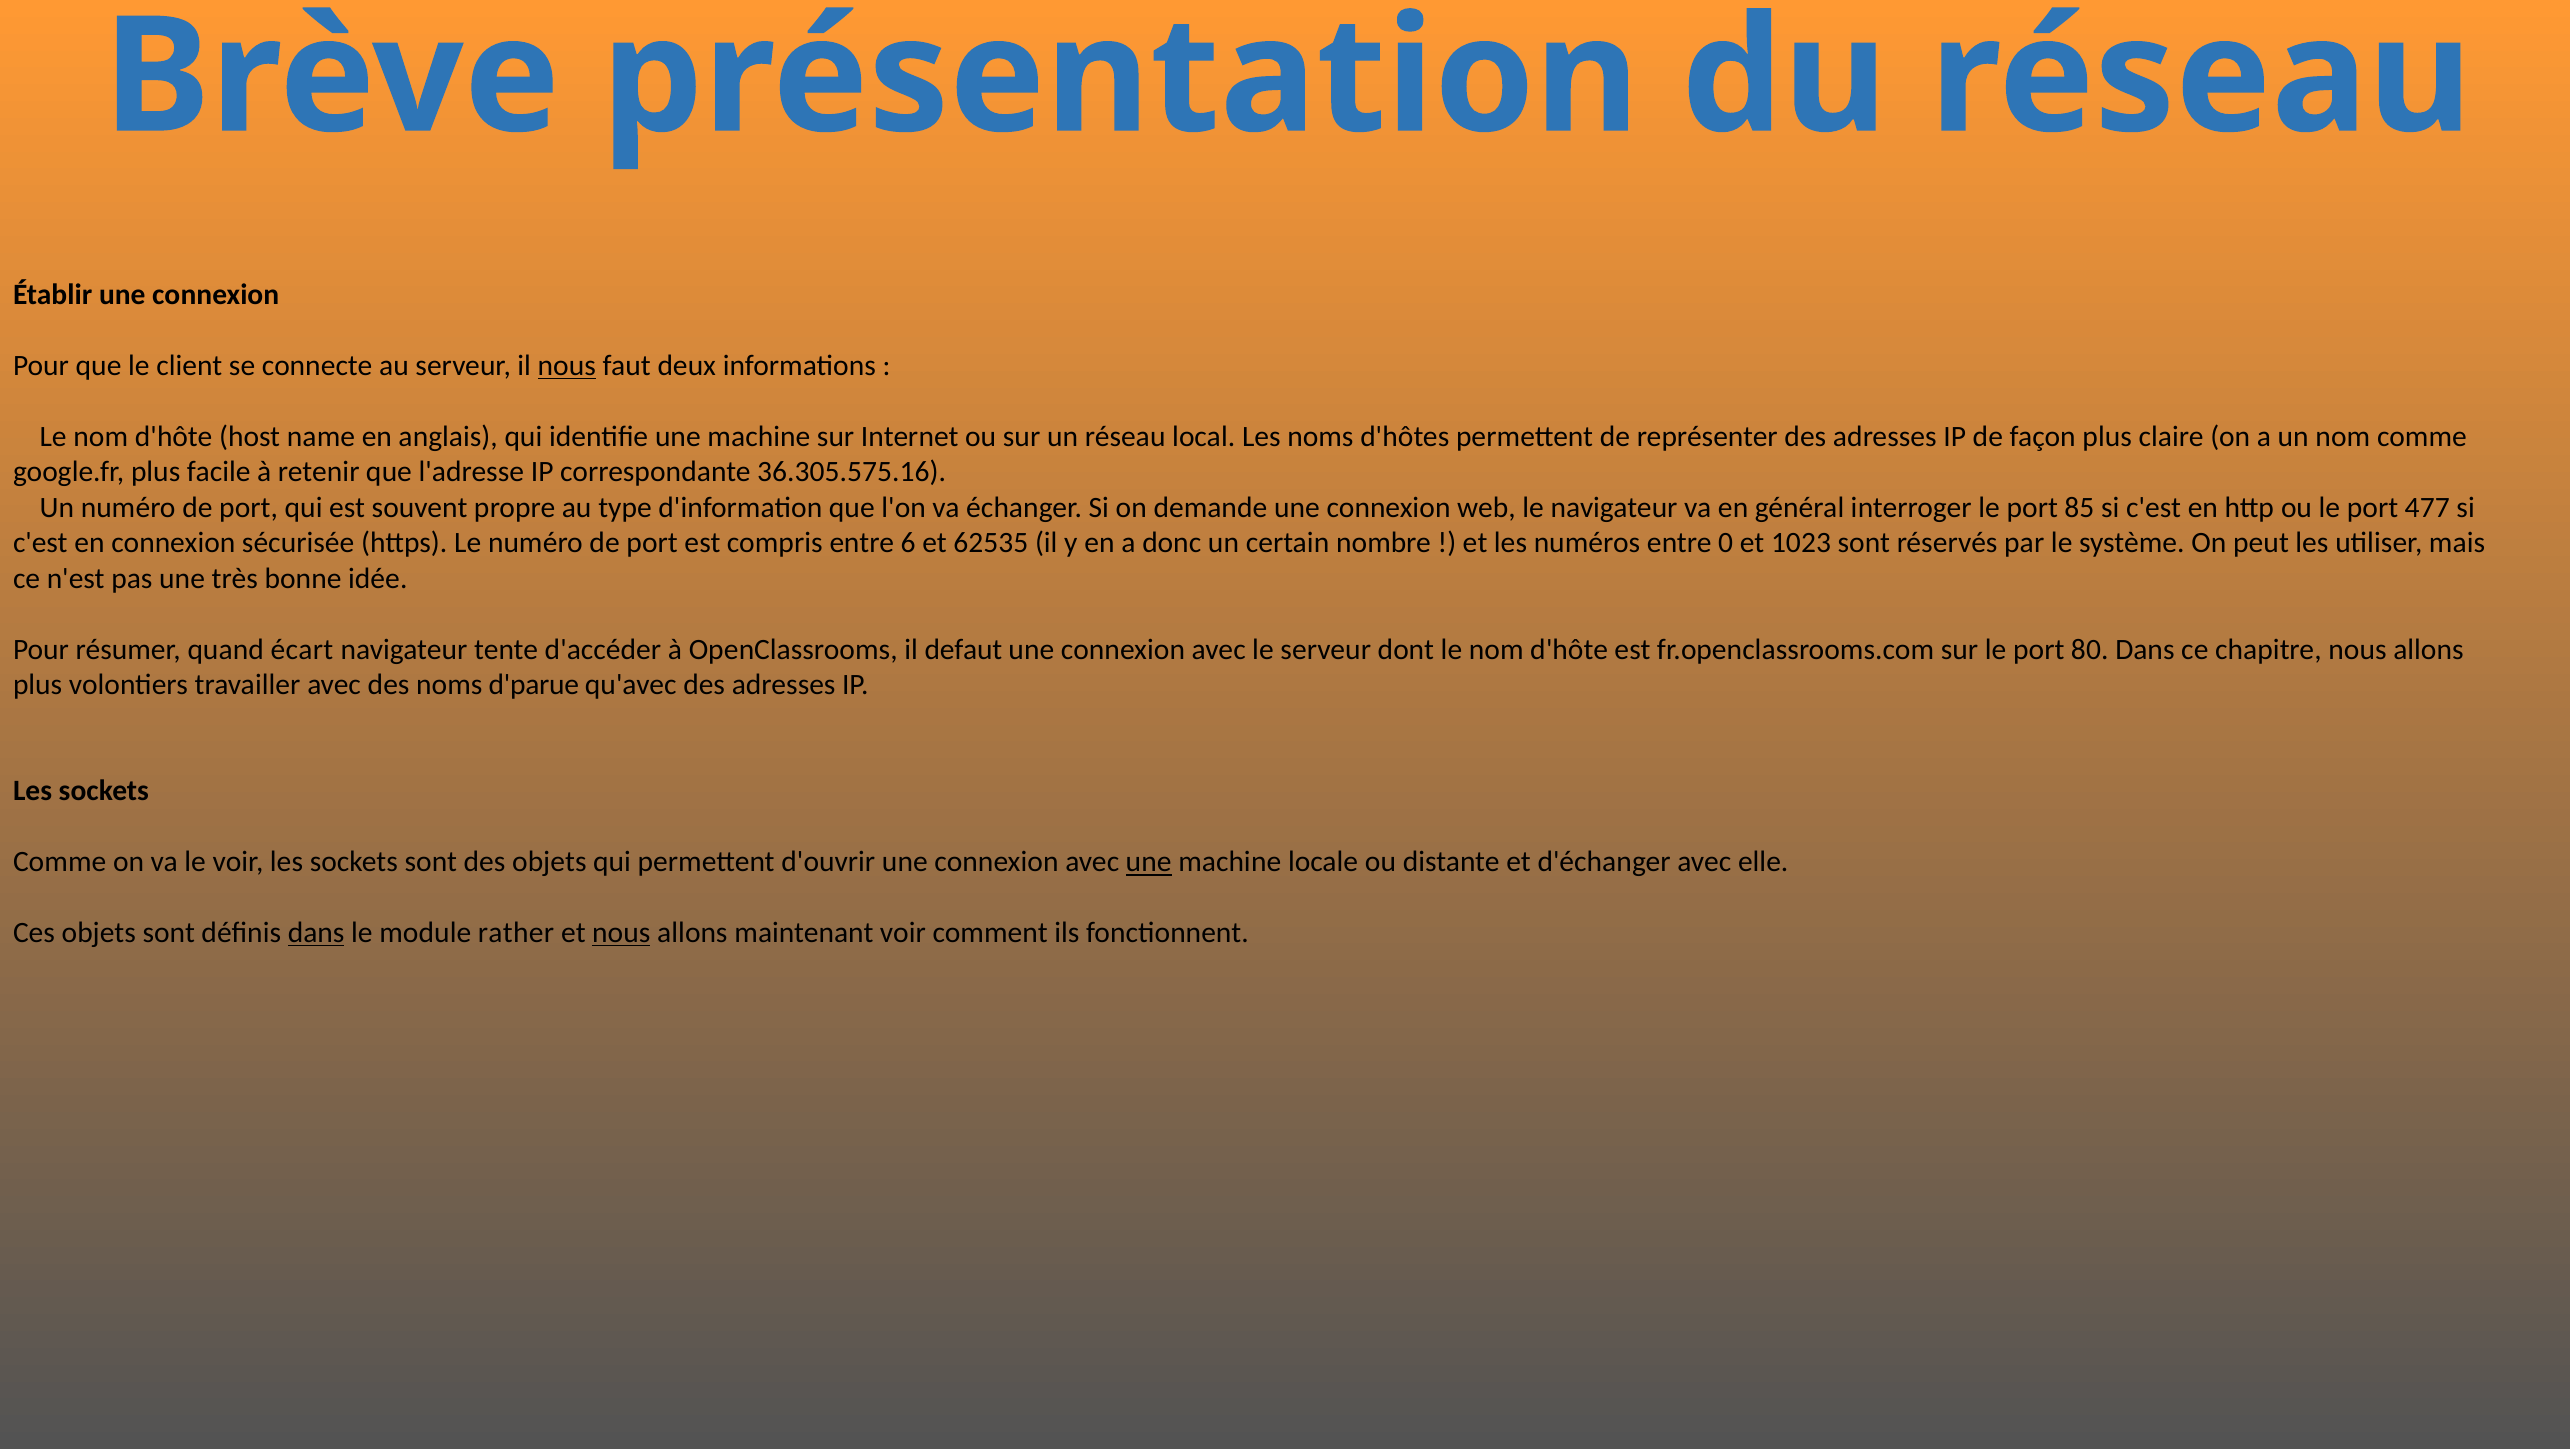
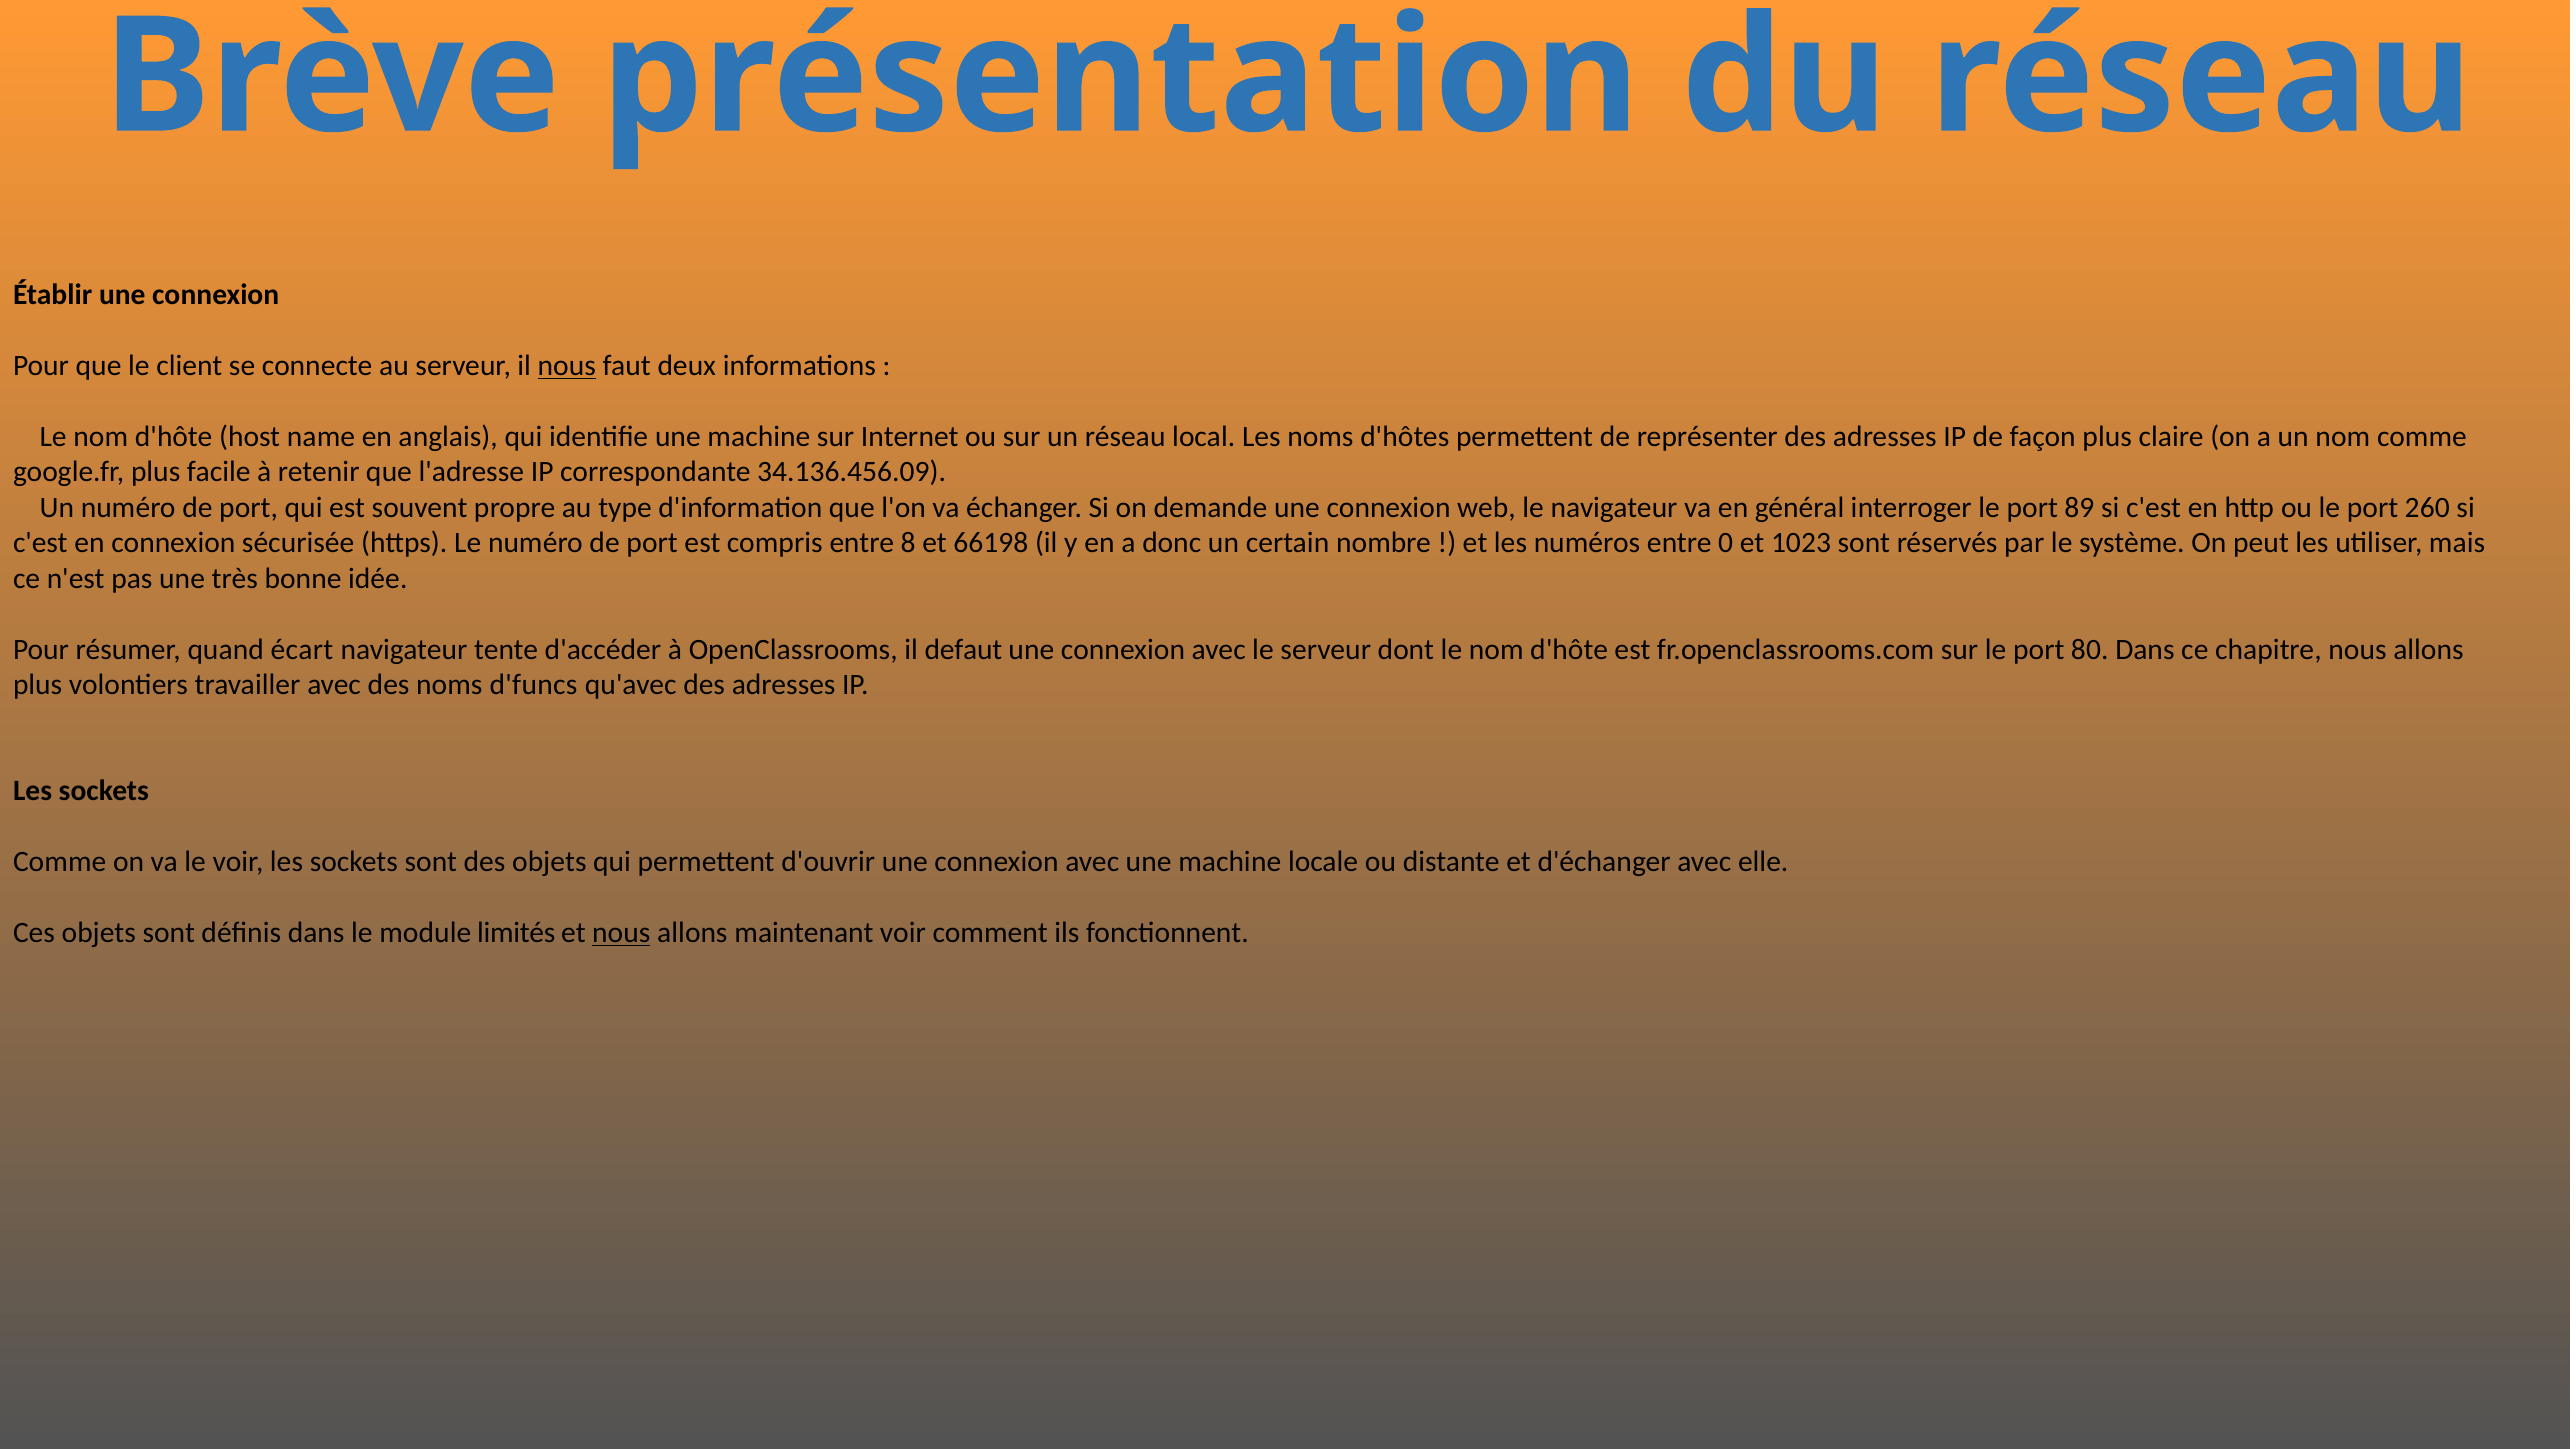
36.305.575.16: 36.305.575.16 -> 34.136.456.09 (852, 472)
85: 85 -> 89 (2079, 507)
477: 477 -> 260 (2427, 507)
6: 6 -> 8 (908, 543)
62535: 62535 -> 66198 (991, 543)
d'parue: d'parue -> d'funcs (534, 685)
une underline: present -> none (1149, 862)
dans underline: present -> none (316, 933)
rather: rather -> limités (516, 933)
